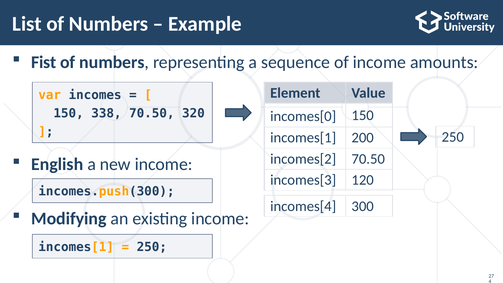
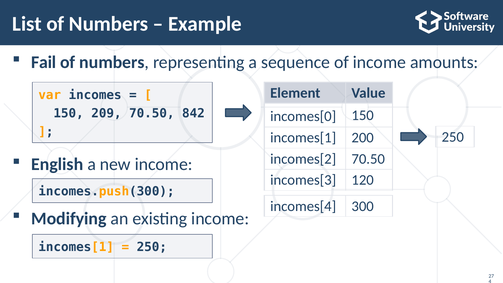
Fist: Fist -> Fail (44, 62)
338: 338 -> 209 (106, 113)
320: 320 -> 842 (193, 113)
